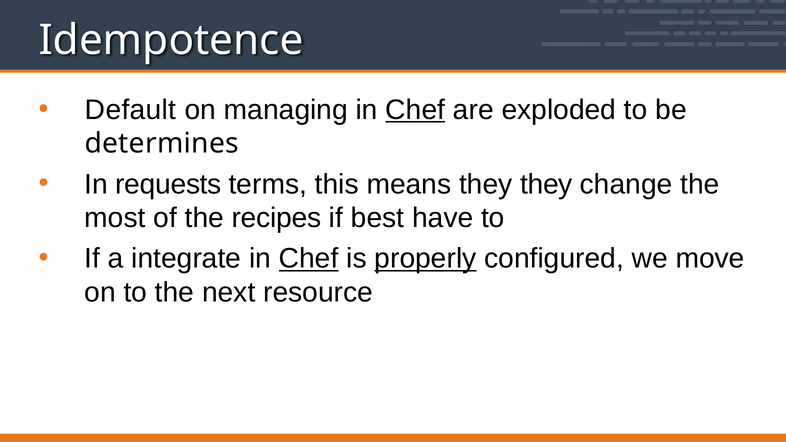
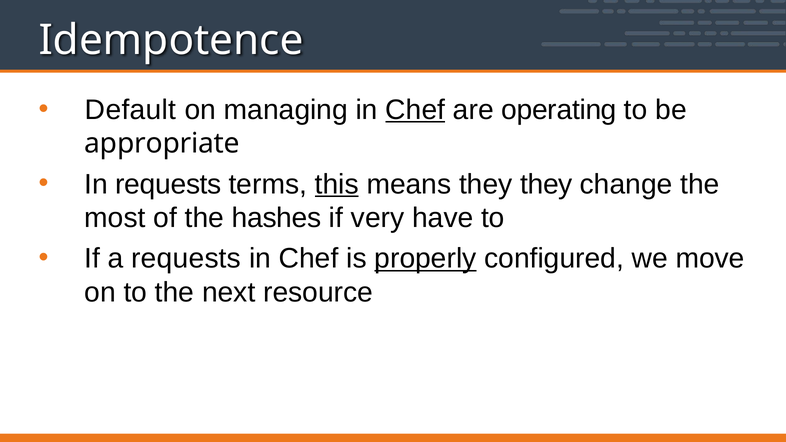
exploded: exploded -> operating (559, 110)
determines: determines -> appropriate (162, 144)
this underline: none -> present (337, 184)
recipes: recipes -> hashes (277, 218)
best: best -> very (378, 218)
a integrate: integrate -> requests (186, 259)
Chef underline: present -> none (309, 259)
